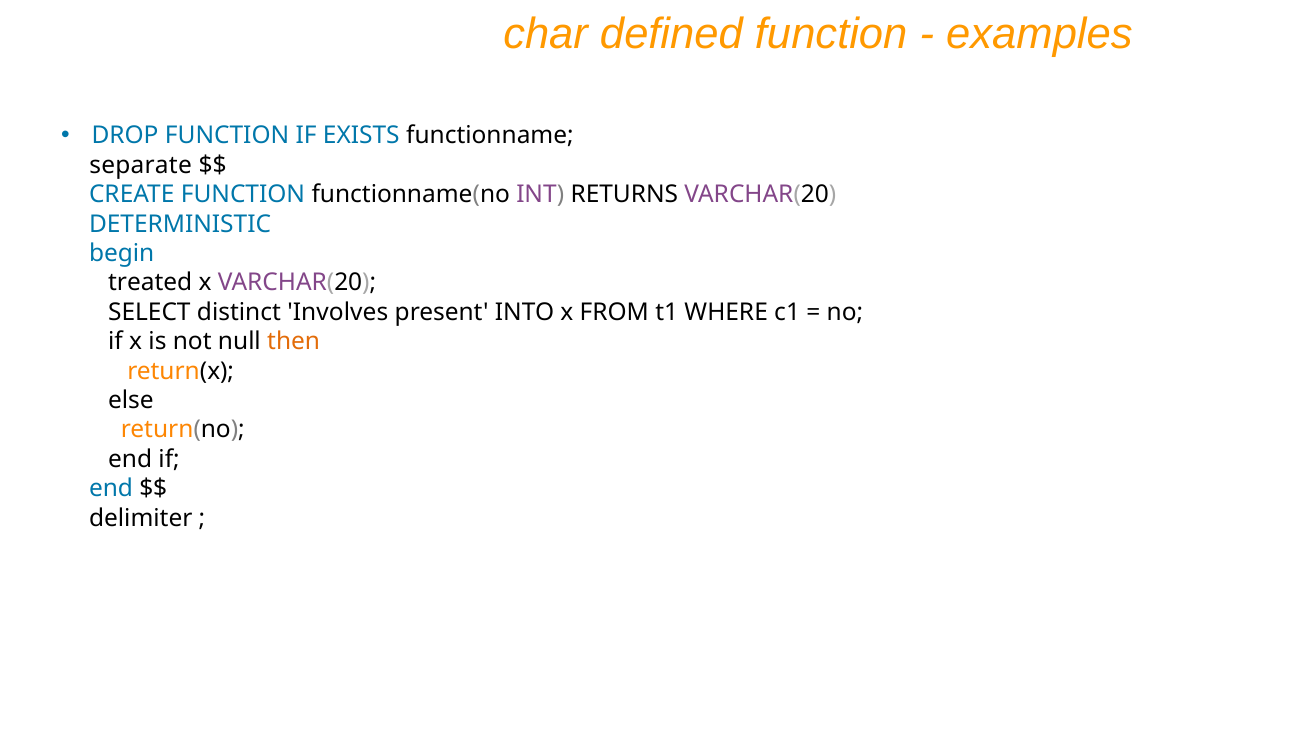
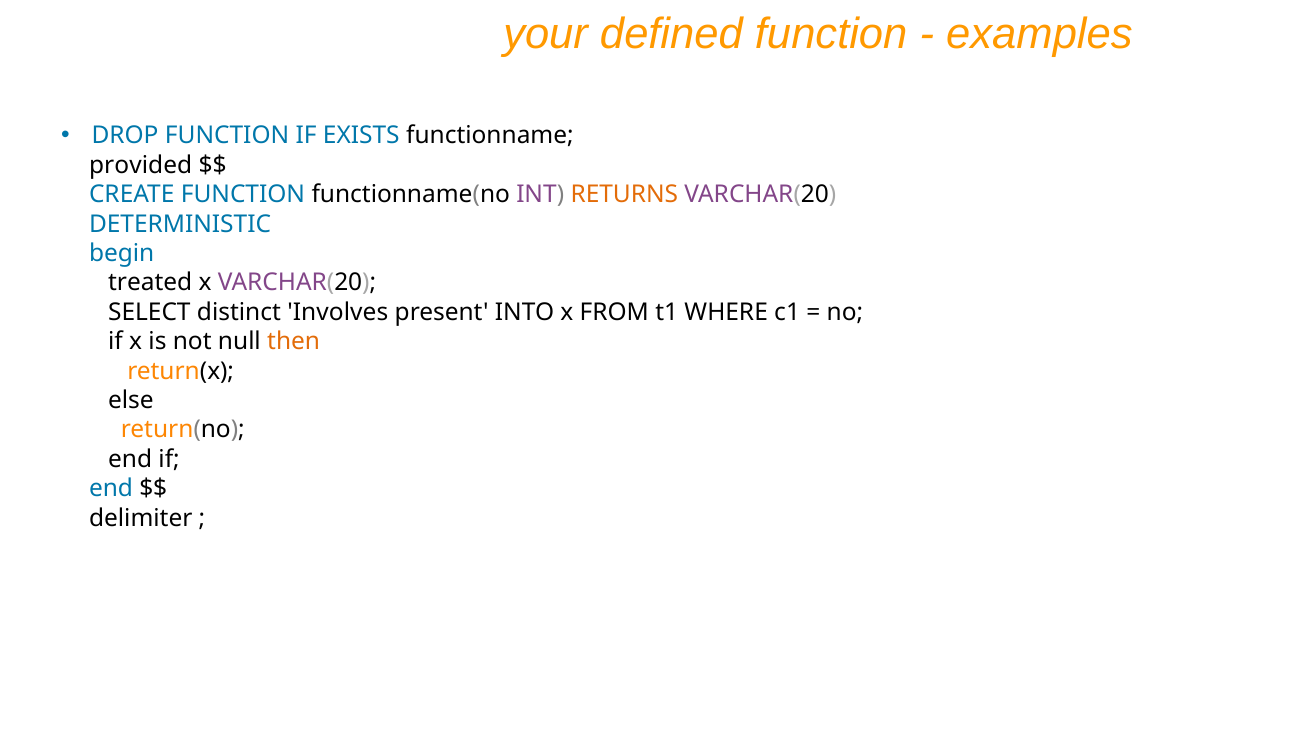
char: char -> your (546, 34)
separate: separate -> provided (141, 165)
RETURNS colour: black -> orange (624, 194)
